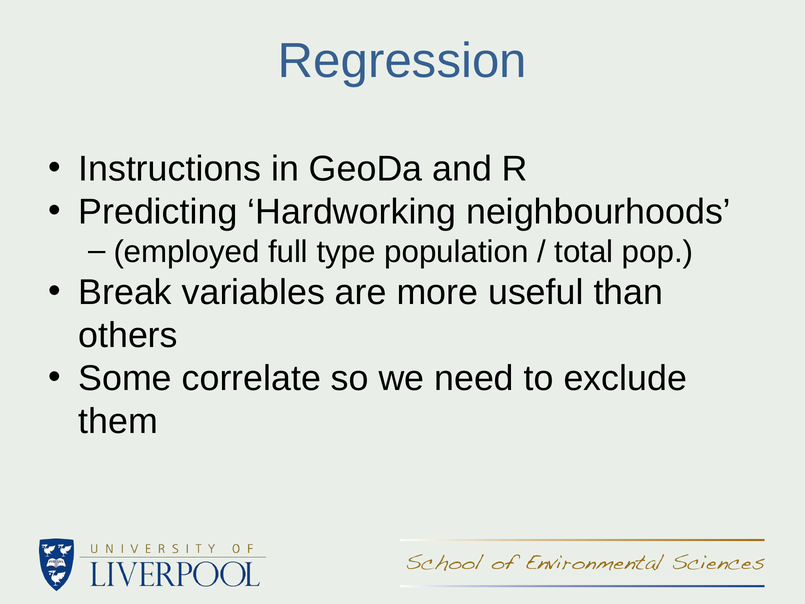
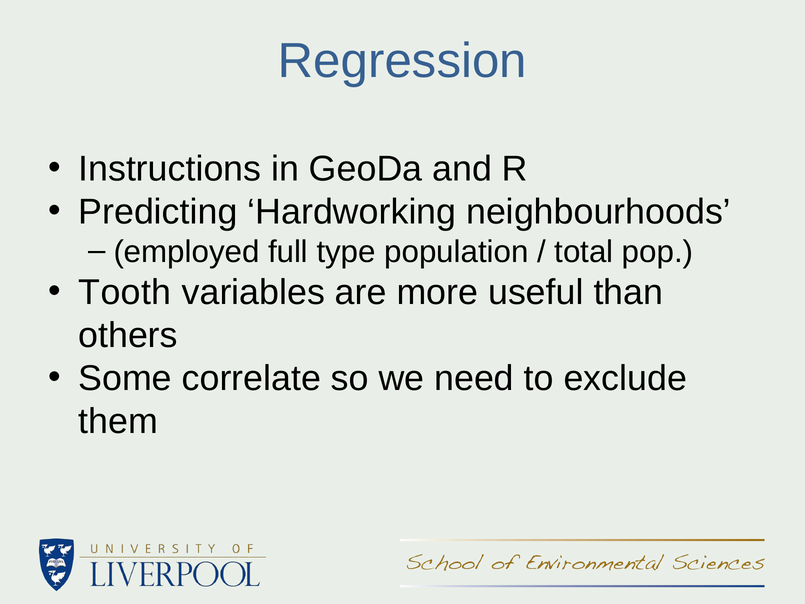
Break: Break -> Tooth (125, 292)
